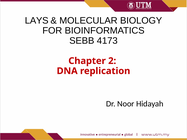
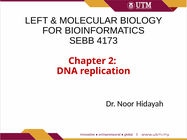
LAYS: LAYS -> LEFT (37, 21)
